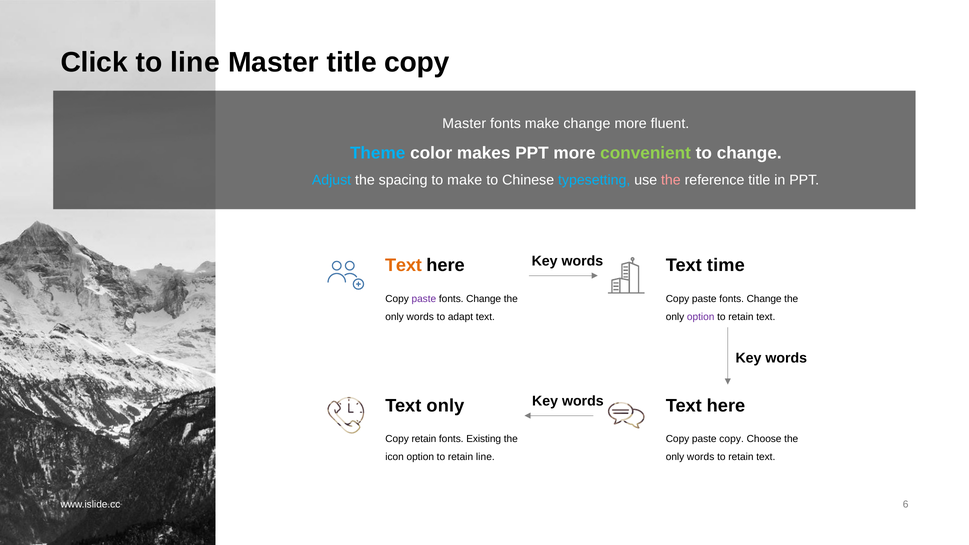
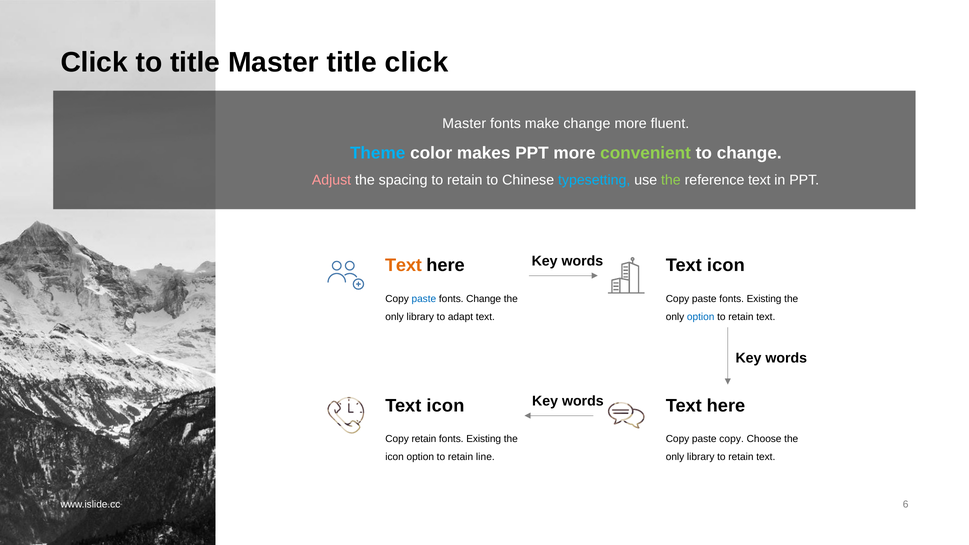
to line: line -> title (195, 63)
title copy: copy -> click (417, 63)
Adjust colour: light blue -> pink (332, 180)
spacing to make: make -> retain (465, 180)
the colour: pink -> light green (671, 180)
reference title: title -> text (759, 180)
time: time -> icon (726, 266)
paste colour: purple -> blue (424, 299)
Change: Change -> Existing (764, 299)
words: words -> library (420, 317)
option colour: purple -> blue (701, 317)
only: only -> icon (445, 406)
words: words -> library (701, 457)
